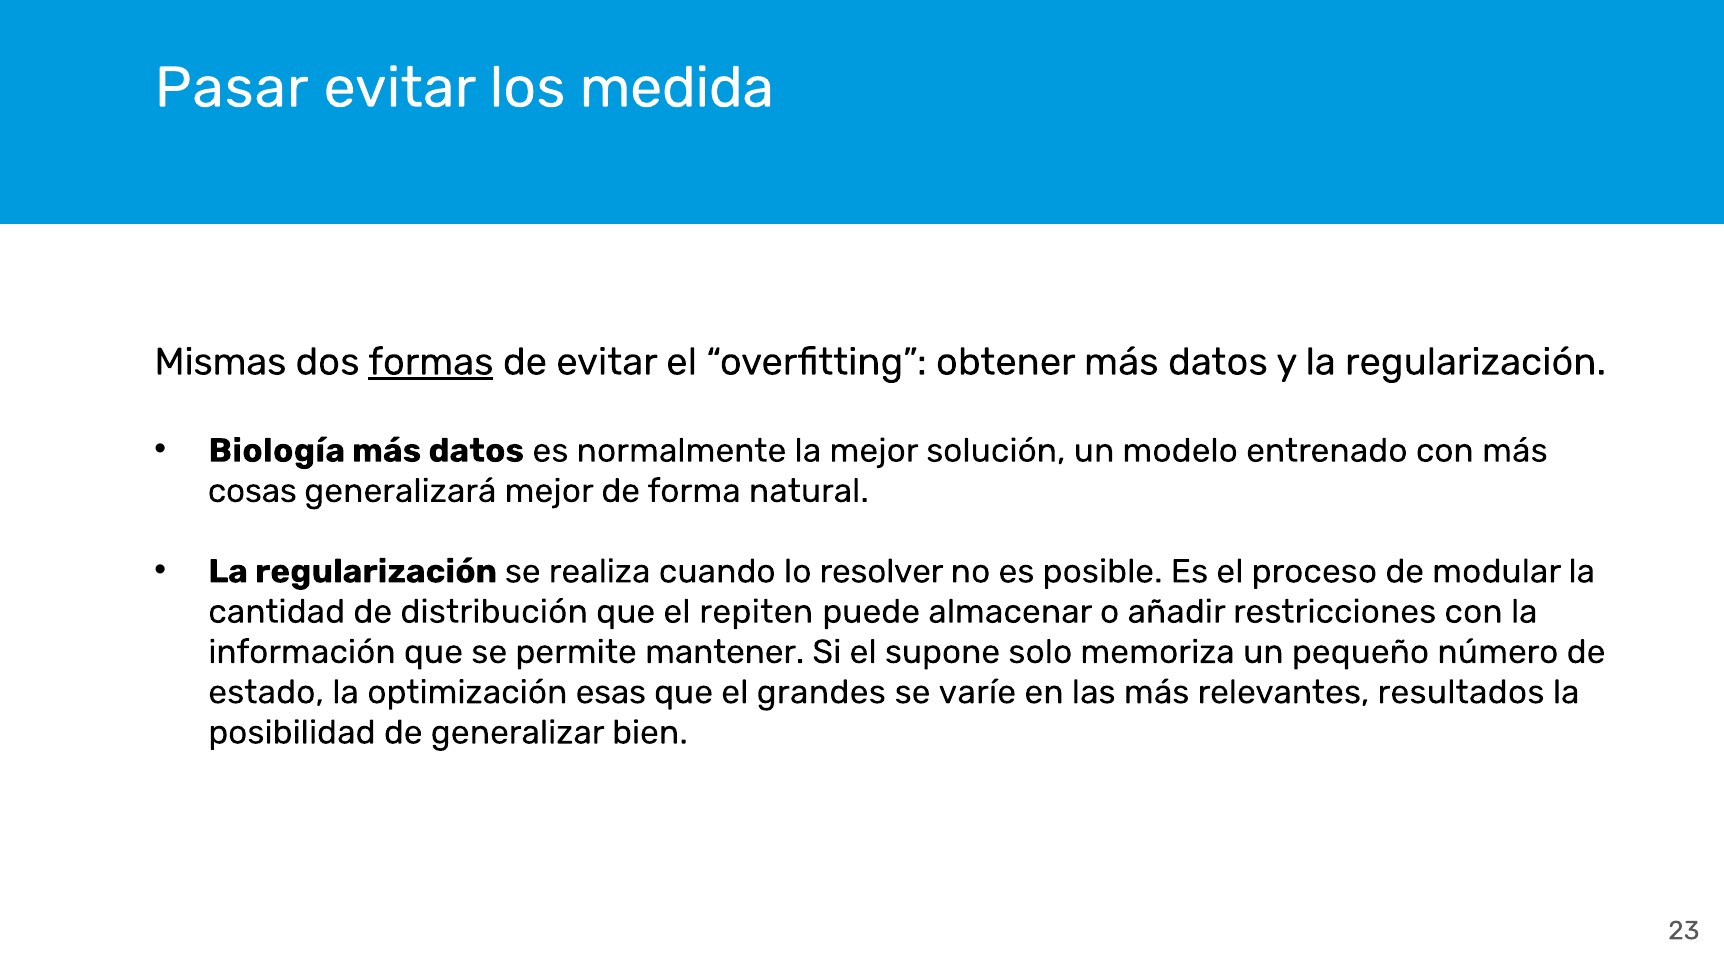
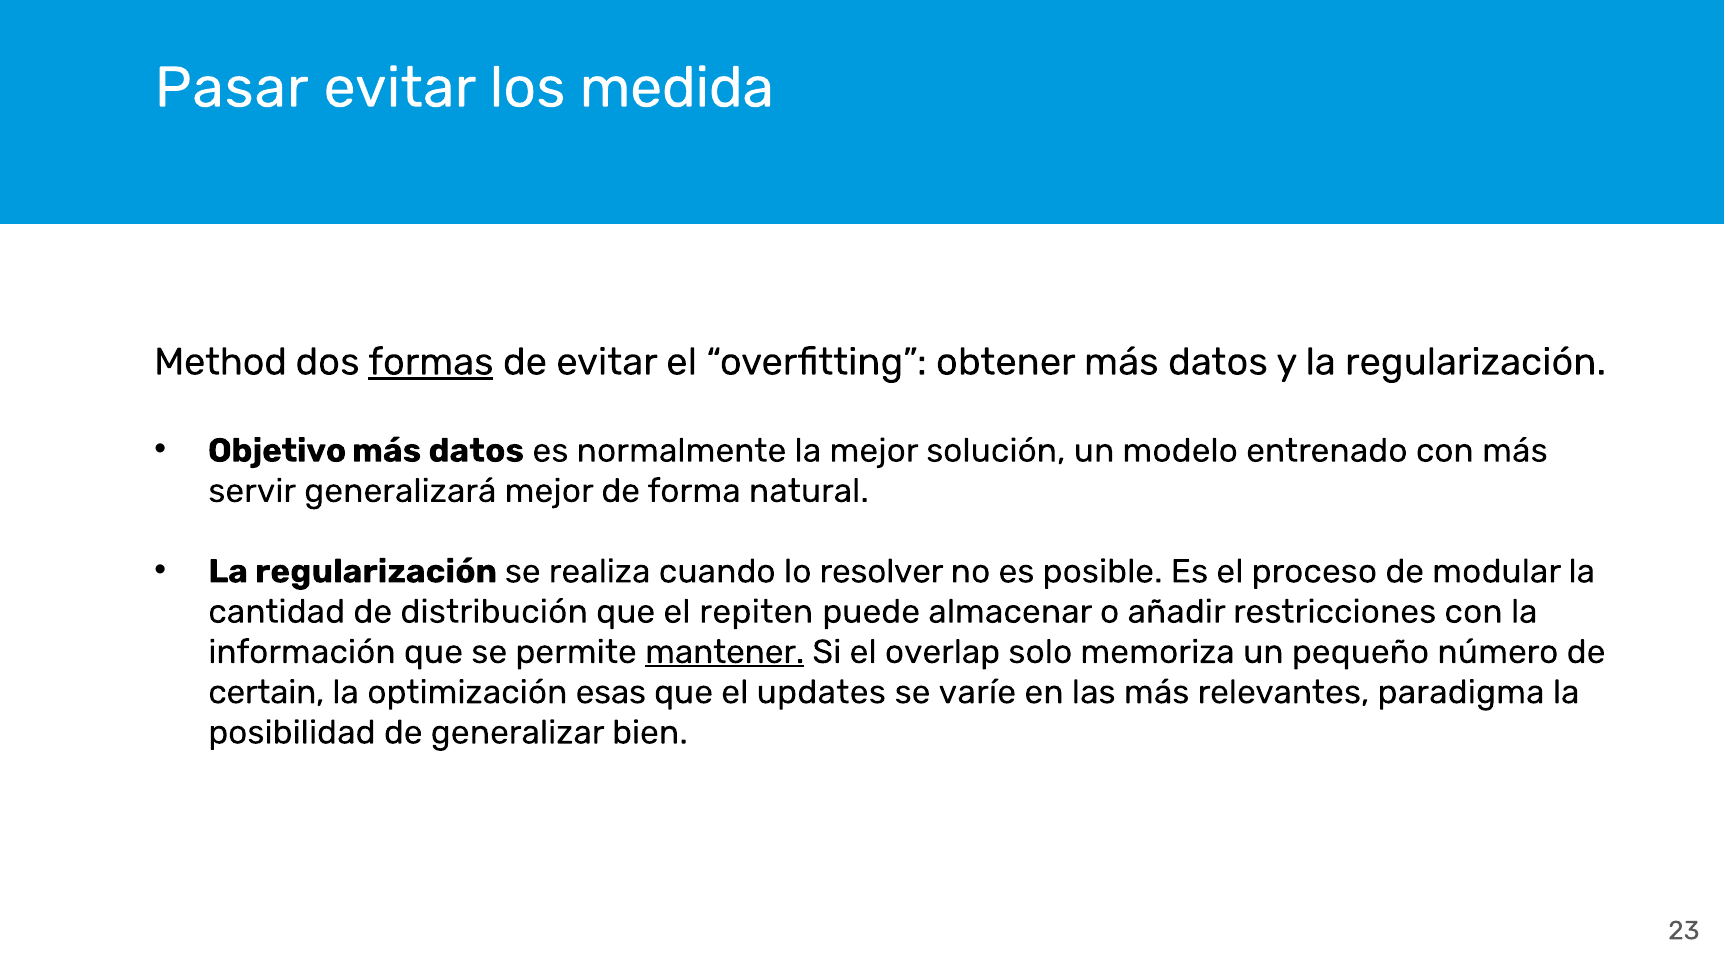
Mismas: Mismas -> Method (220, 362)
Biología: Biología -> Objetivo (277, 451)
cosas: cosas -> servir (252, 491)
mantener underline: none -> present (725, 652)
supone: supone -> overlap (943, 652)
estado: estado -> certain (266, 692)
grandes: grandes -> updates (821, 692)
resultados: resultados -> paradigma (1461, 692)
